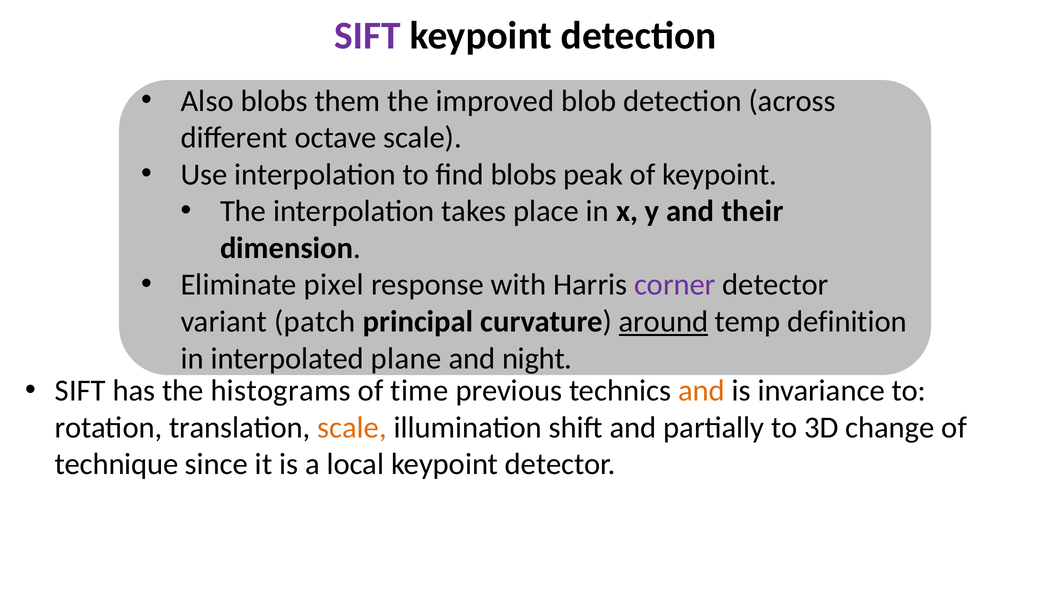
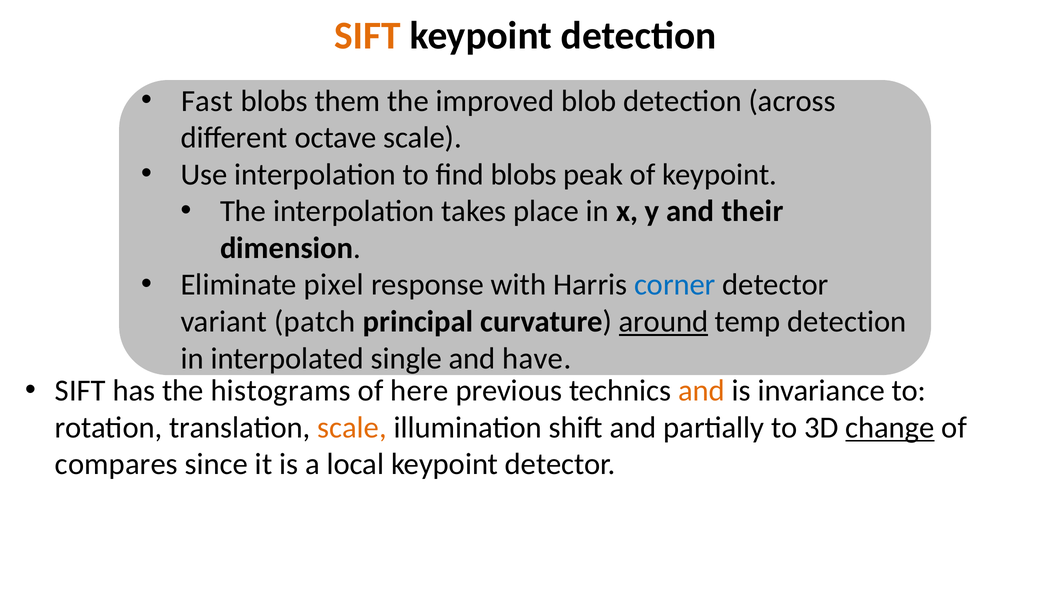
SIFT colour: purple -> orange (368, 36)
Also: Also -> Fast (207, 101)
corner colour: purple -> blue (675, 285)
temp definition: definition -> detection (847, 322)
plane: plane -> single (406, 359)
night: night -> have (537, 359)
time: time -> here (419, 391)
change underline: none -> present (890, 428)
technique: technique -> compares (116, 464)
